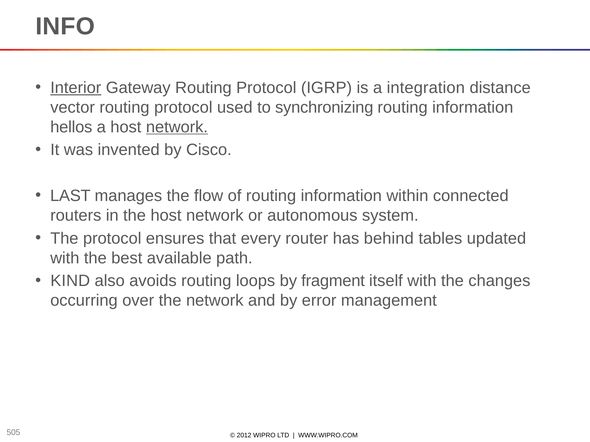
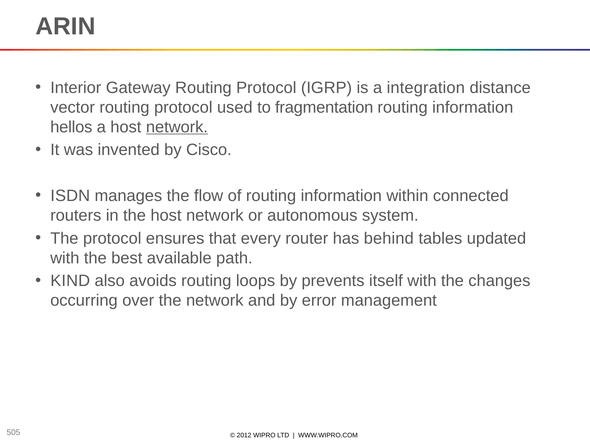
INFO: INFO -> ARIN (65, 26)
Interior underline: present -> none (76, 88)
synchronizing: synchronizing -> fragmentation (324, 107)
LAST: LAST -> ISDN (70, 196)
fragment: fragment -> prevents (333, 281)
